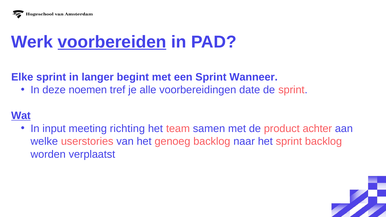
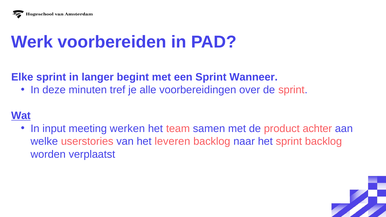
voorbereiden underline: present -> none (112, 42)
noemen: noemen -> minuten (88, 90)
date: date -> over (250, 90)
richting: richting -> werken (127, 129)
genoeg: genoeg -> leveren (172, 141)
